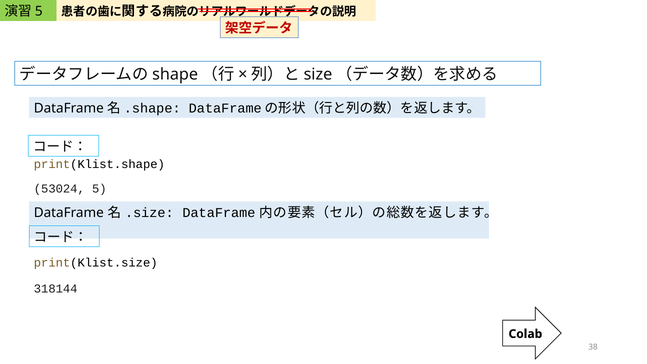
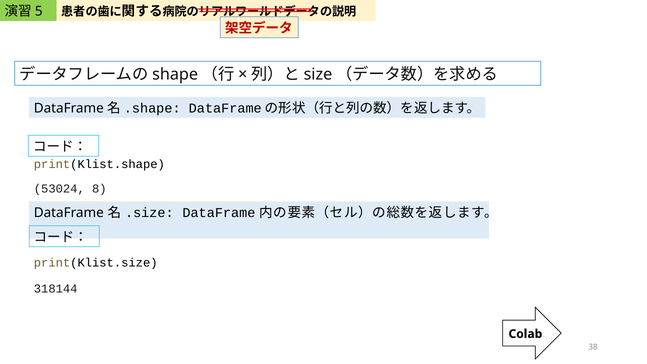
53024 5: 5 -> 8 (99, 189)
